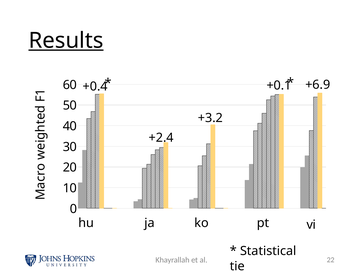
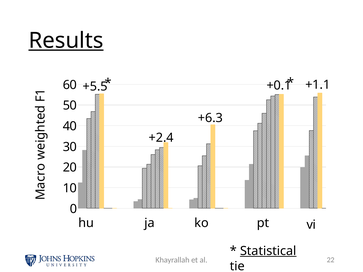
+6.9: +6.9 -> +1.1 (318, 85)
+0.4: +0.4 -> +5.5 (95, 86)
+3.2: +3.2 -> +6.3 (210, 118)
Statistical underline: none -> present (268, 251)
